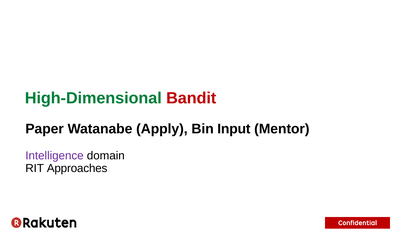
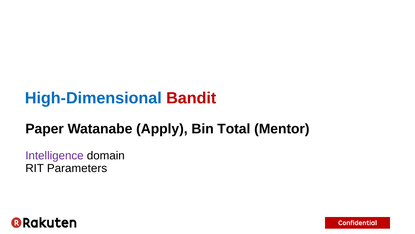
High-Dimensional colour: green -> blue (93, 98)
Input: Input -> Total (234, 129)
Approaches: Approaches -> Parameters (77, 168)
